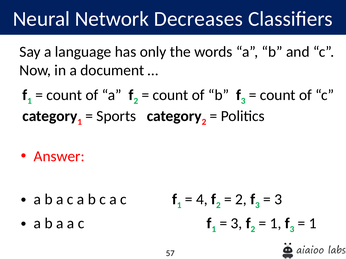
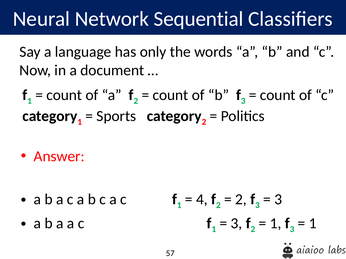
Decreases: Decreases -> Sequential (199, 19)
